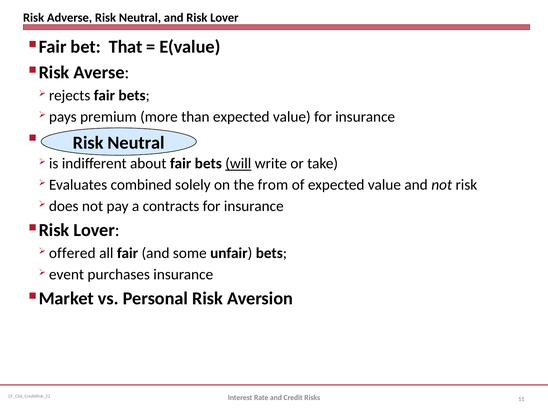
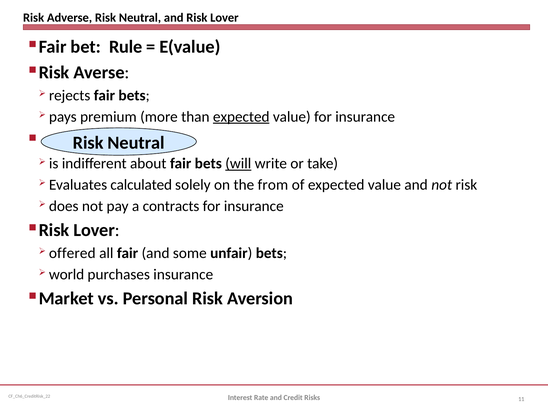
That: That -> Rule (126, 47)
expected underline: none -> present (241, 117)
combined: combined -> calculated (141, 185)
event: event -> world (67, 274)
